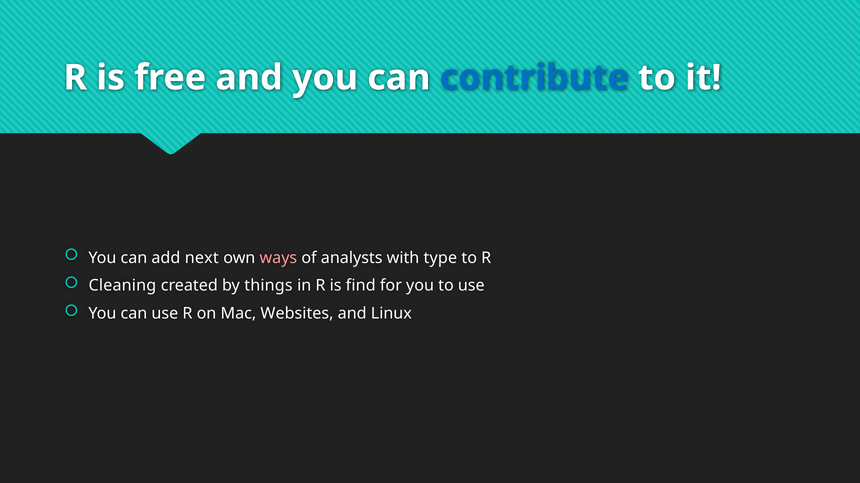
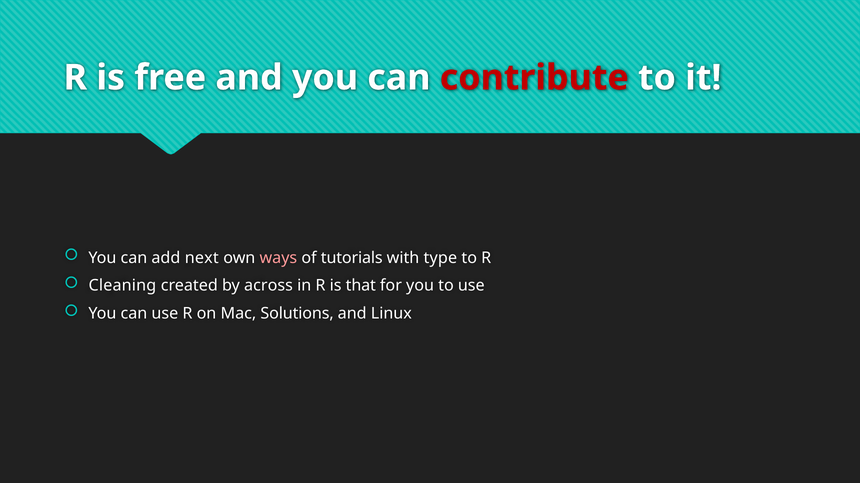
contribute colour: blue -> red (534, 78)
analysts: analysts -> tutorials (352, 258)
things: things -> across (269, 286)
find: find -> that (361, 286)
Websites: Websites -> Solutions (297, 314)
